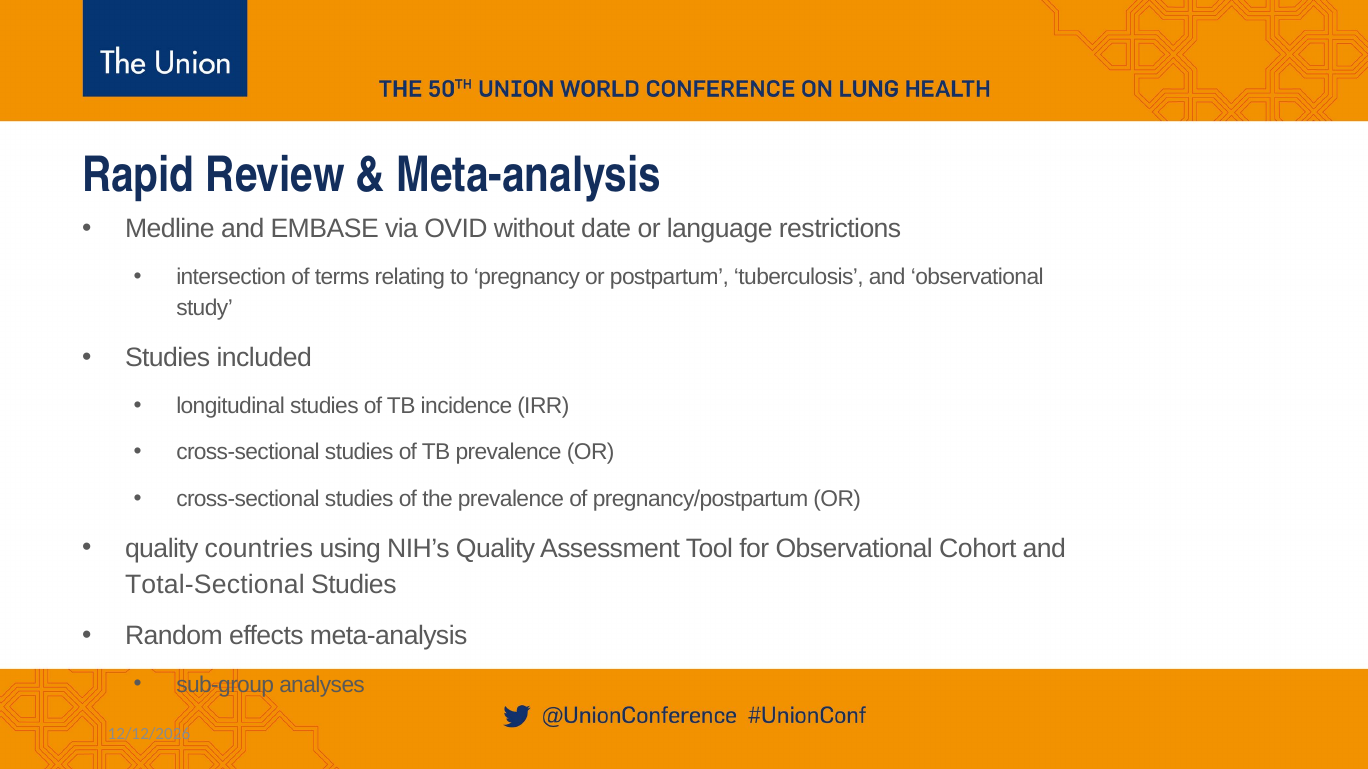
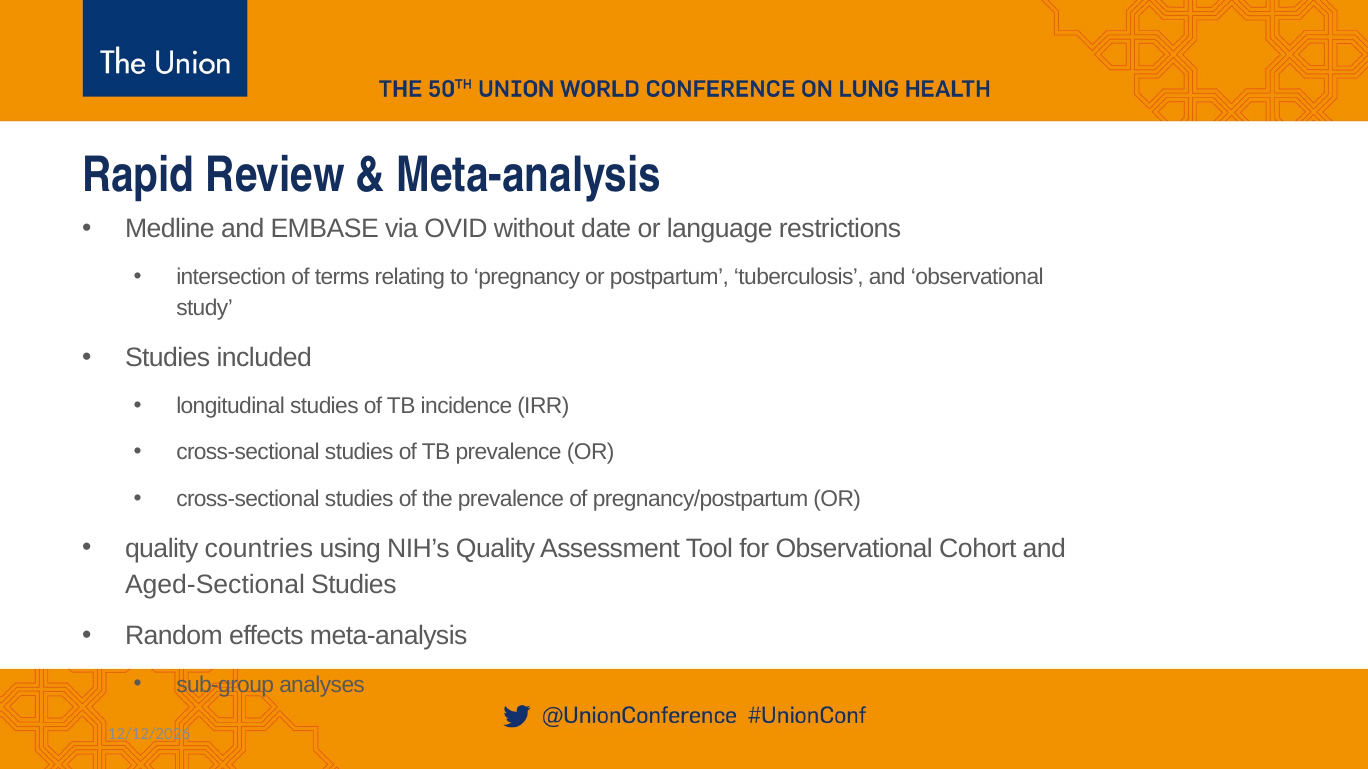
Total-Sectional: Total-Sectional -> Aged-Sectional (215, 585)
